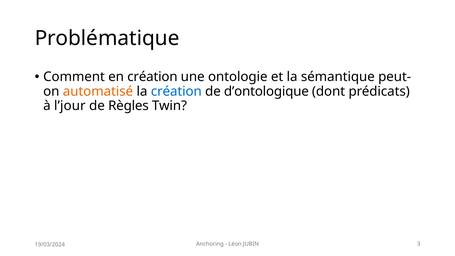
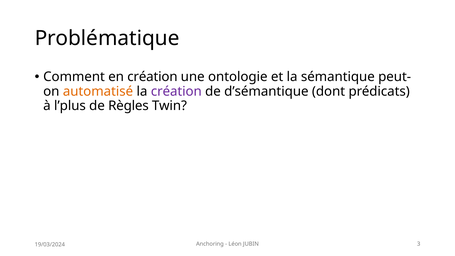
création colour: blue -> purple (176, 91)
d’ontologique: d’ontologique -> d’sémantique (266, 91)
l’jour: l’jour -> l’plus (70, 106)
